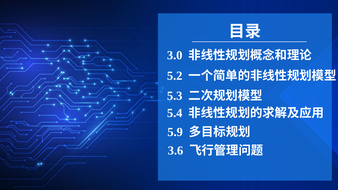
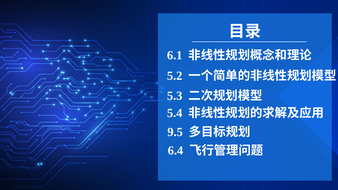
3.0: 3.0 -> 6.1 (175, 55)
5.9: 5.9 -> 9.5 (175, 132)
3.6: 3.6 -> 6.4 (176, 151)
